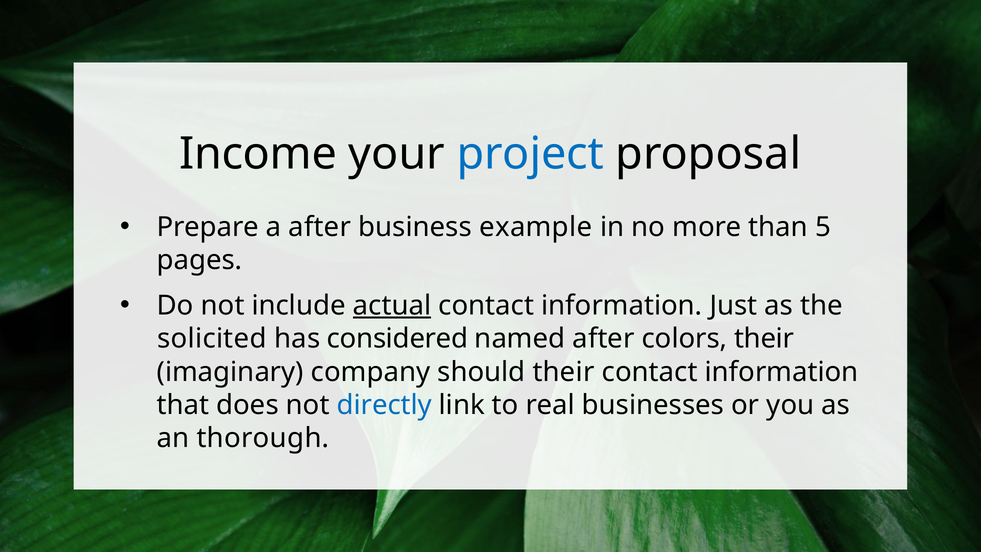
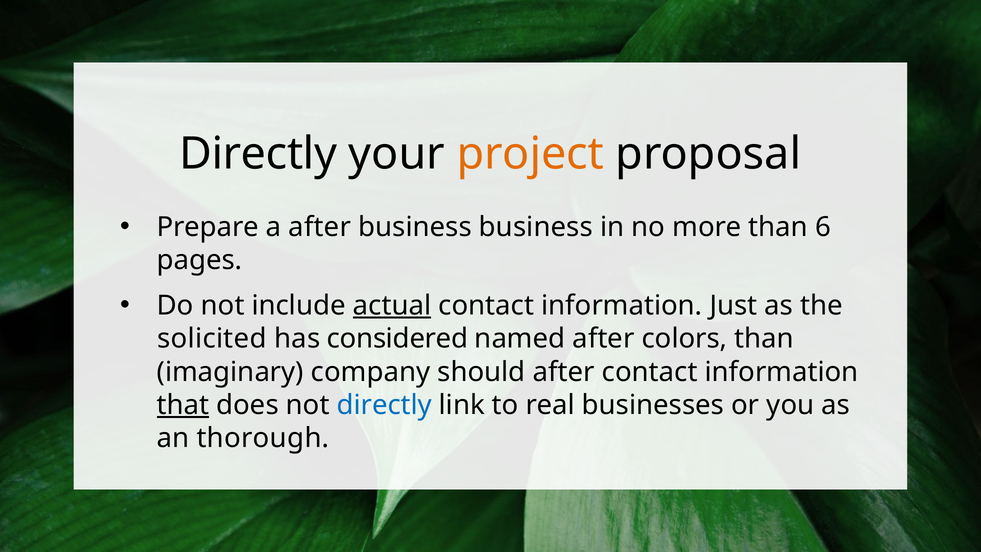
Income: Income -> Directly (258, 154)
project colour: blue -> orange (530, 154)
business example: example -> business (536, 227)
5: 5 -> 6 (823, 227)
colors their: their -> than (764, 339)
should their: their -> after (564, 372)
that underline: none -> present (183, 405)
